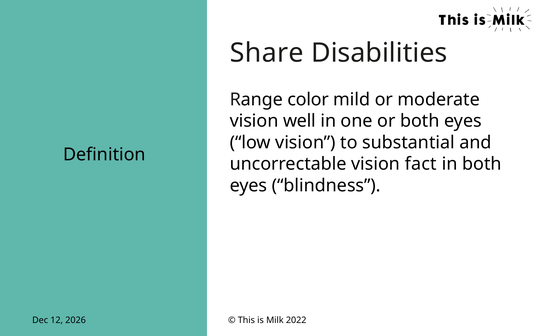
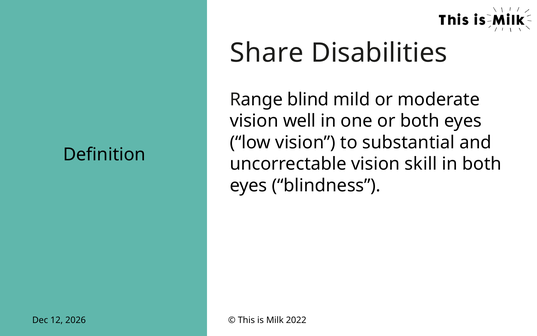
color: color -> blind (308, 99)
fact: fact -> skill (421, 164)
